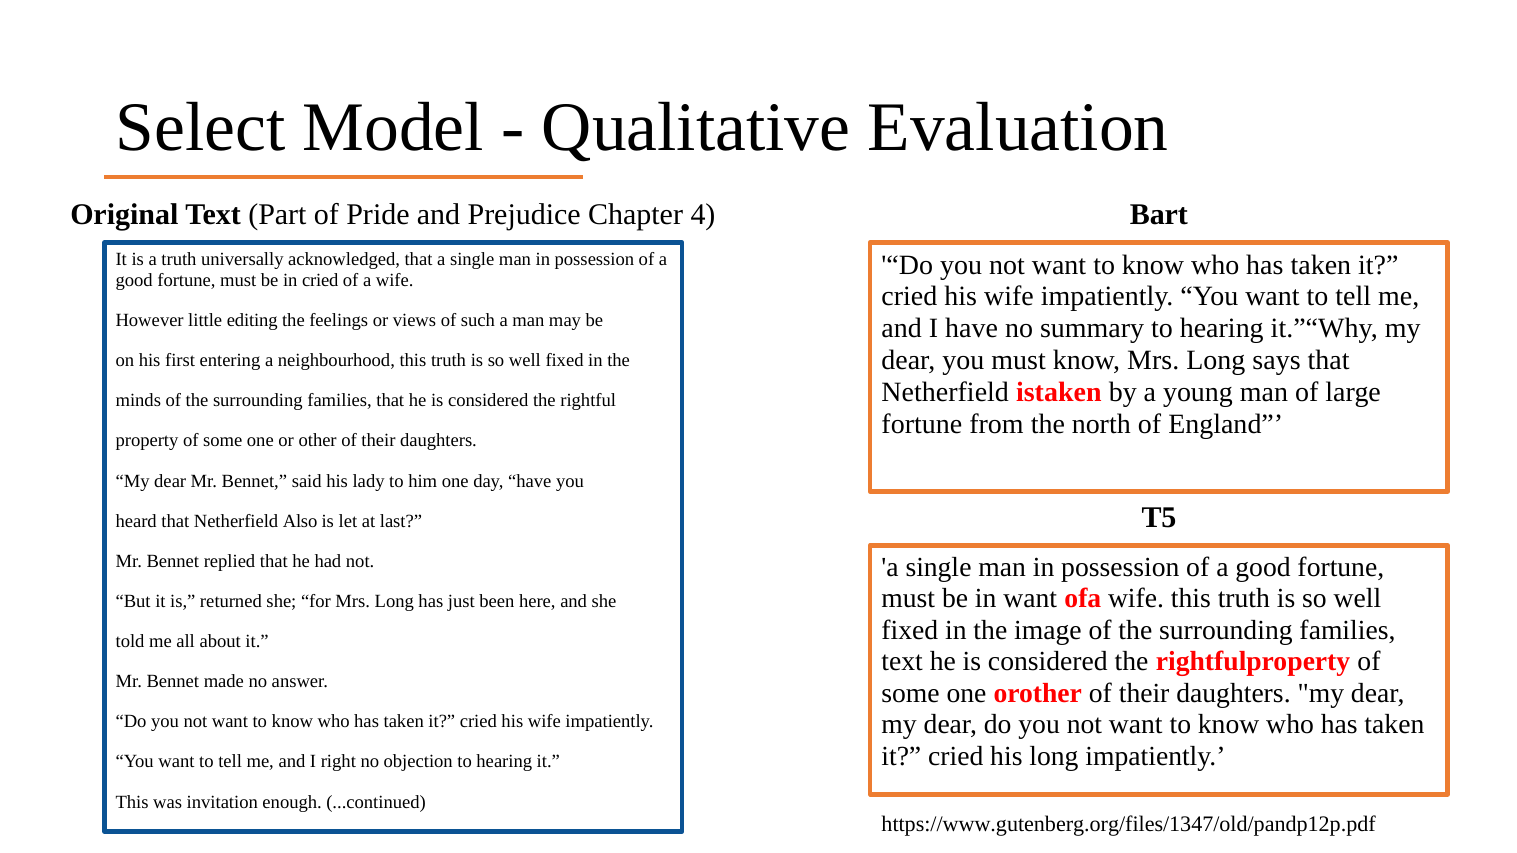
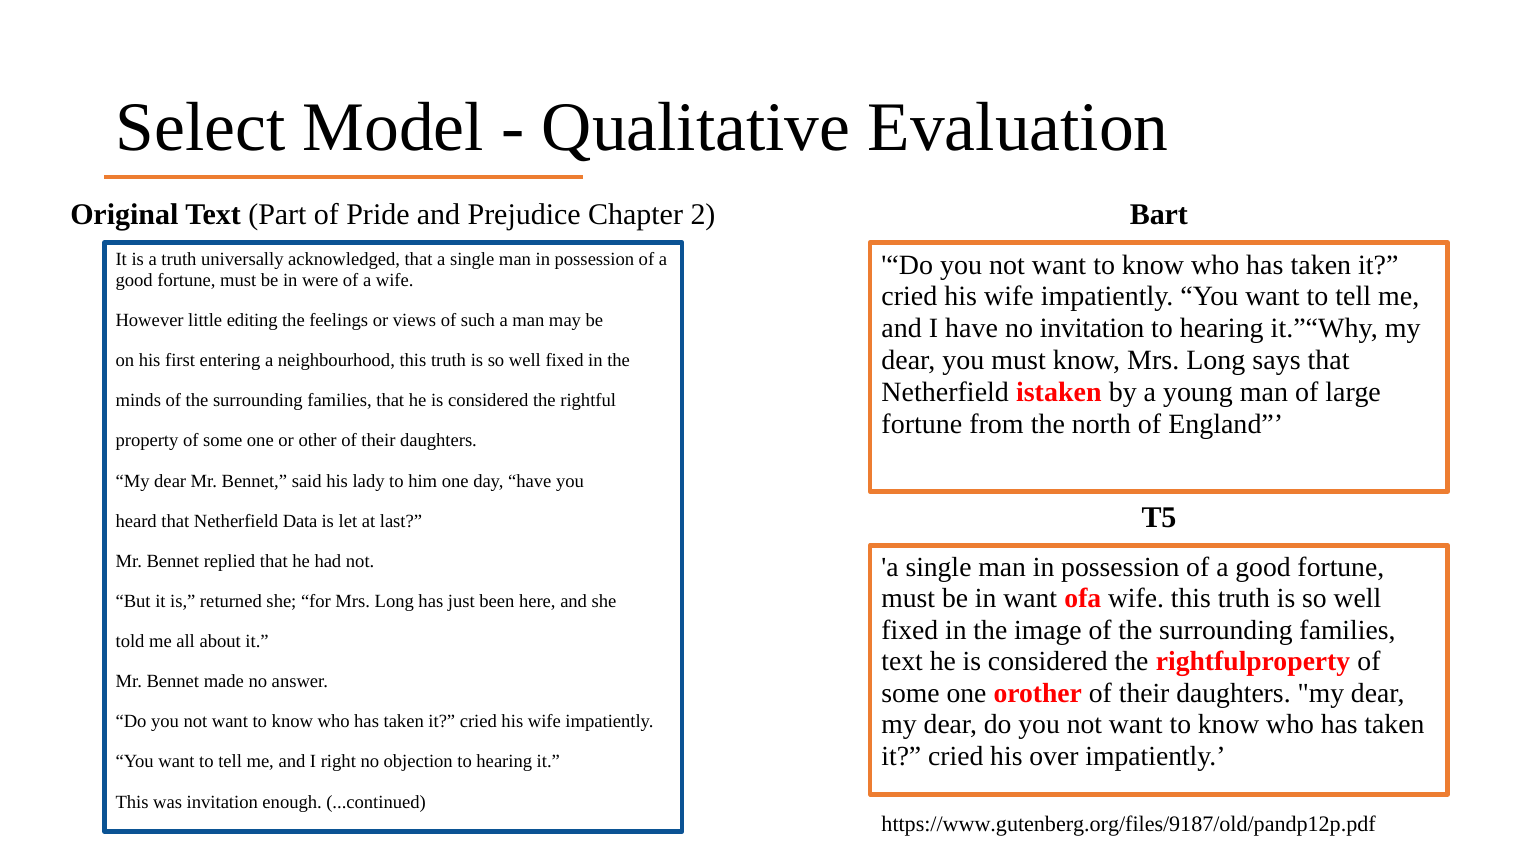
4: 4 -> 2 (703, 215)
in cried: cried -> were (320, 280)
no summary: summary -> invitation (1092, 329)
Also: Also -> Data (300, 521)
his long: long -> over (1054, 756)
https://www.gutenberg.org/files/1347/old/pandp12p.pdf: https://www.gutenberg.org/files/1347/old/pandp12p.pdf -> https://www.gutenberg.org/files/9187/old/pandp12p.pdf (1129, 825)
